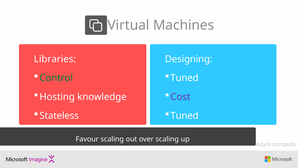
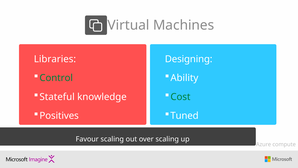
Tuned: Tuned -> Ability (184, 78)
Hosting: Hosting -> Stateful (57, 97)
Cost colour: purple -> green (180, 97)
Stateless: Stateless -> Positives (59, 116)
